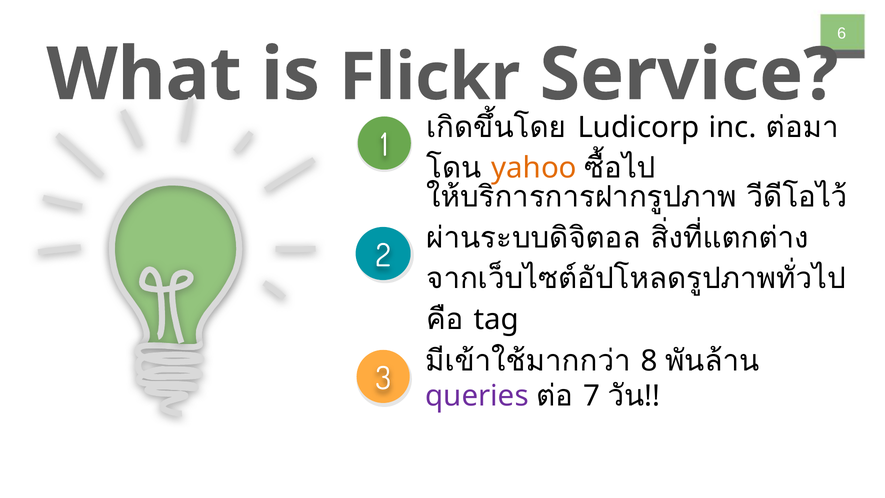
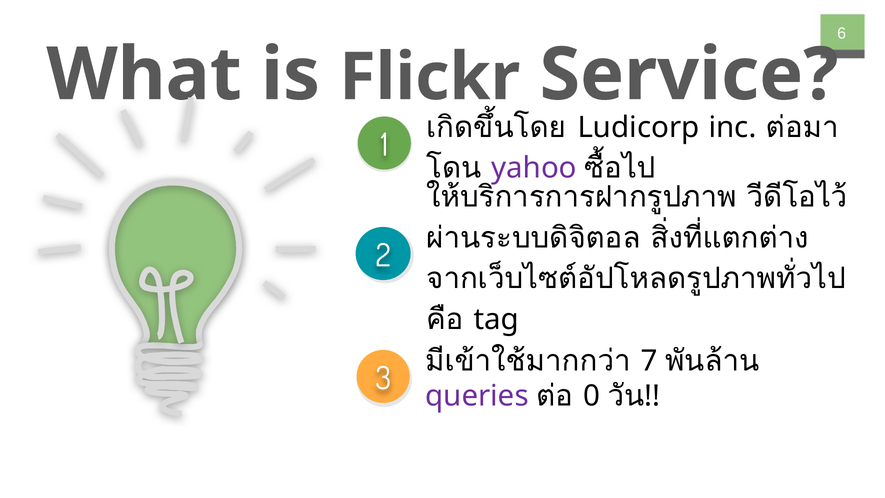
yahoo colour: orange -> purple (534, 168)
8: 8 -> 7 (649, 361)
7: 7 -> 0 (592, 396)
